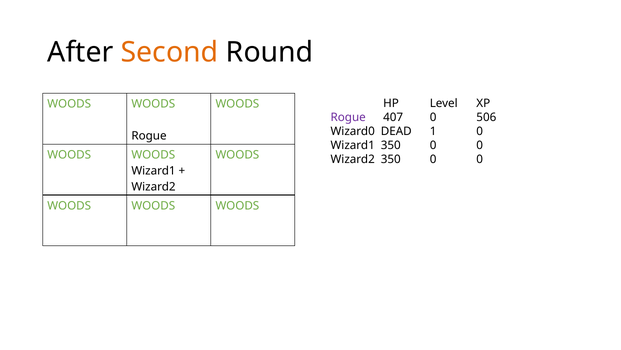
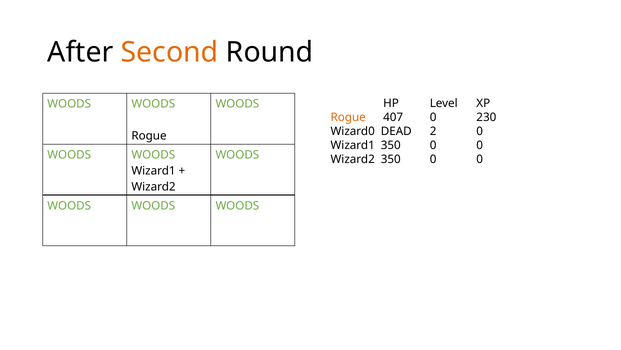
Rogue colour: purple -> orange (348, 117)
506: 506 -> 230 (486, 117)
1: 1 -> 2 (433, 131)
